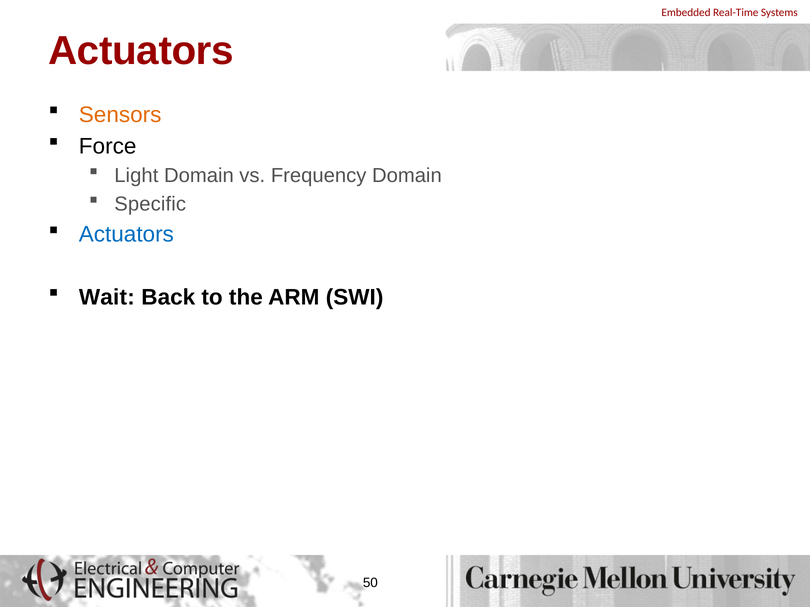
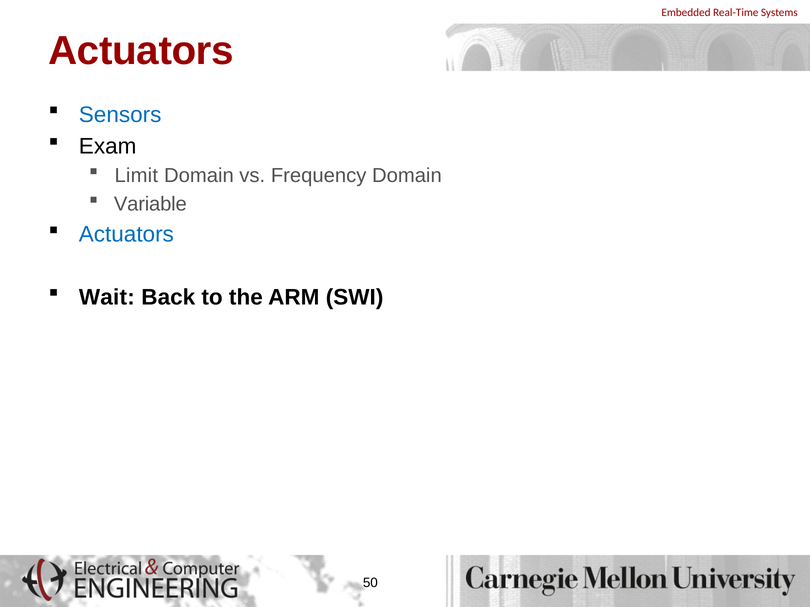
Sensors colour: orange -> blue (120, 115)
Force: Force -> Exam (108, 146)
Light: Light -> Limit (136, 176)
Specific: Specific -> Variable (150, 204)
